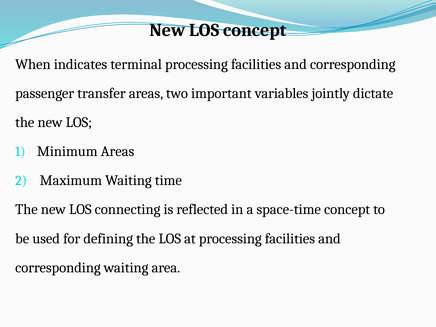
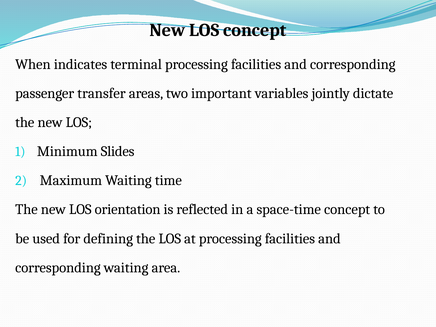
Minimum Areas: Areas -> Slides (118, 151)
connecting: connecting -> orientation (128, 210)
